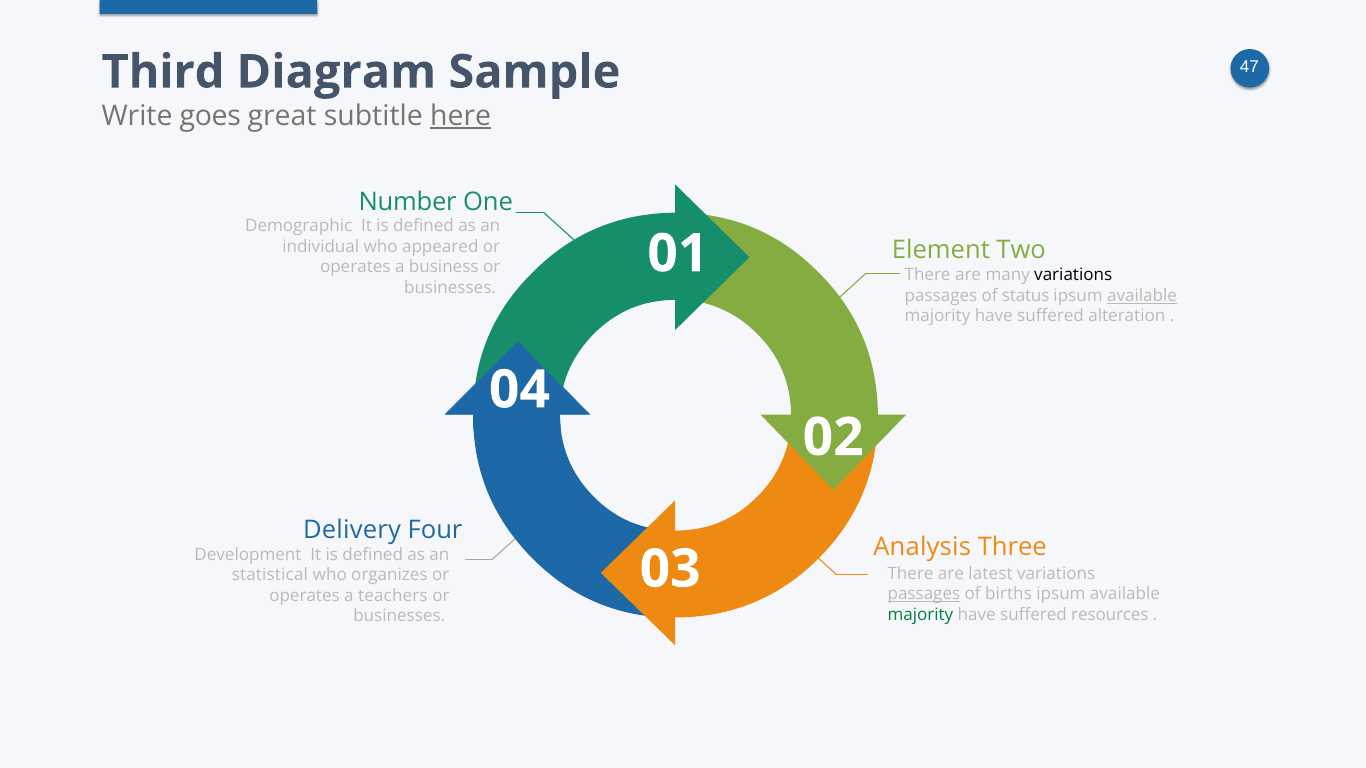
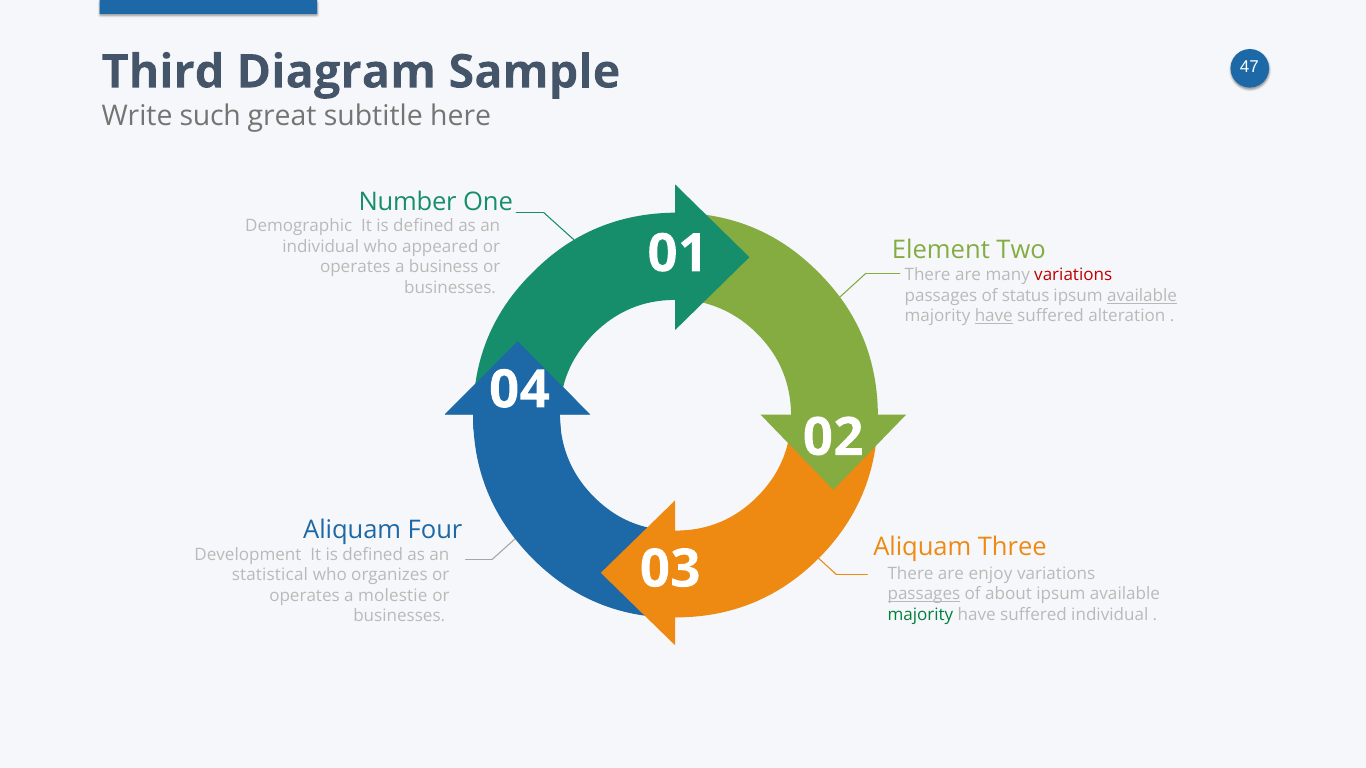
goes: goes -> such (210, 116)
here underline: present -> none (461, 116)
variations colour: black -> red (1073, 275)
have underline: none -> present (994, 316)
Delivery: Delivery -> Aliquam (352, 530)
Analysis: Analysis -> Aliquam (922, 548)
latest: latest -> enjoy (991, 574)
births: births -> about (1008, 595)
teachers: teachers -> molestie (393, 596)
suffered resources: resources -> individual (1110, 615)
